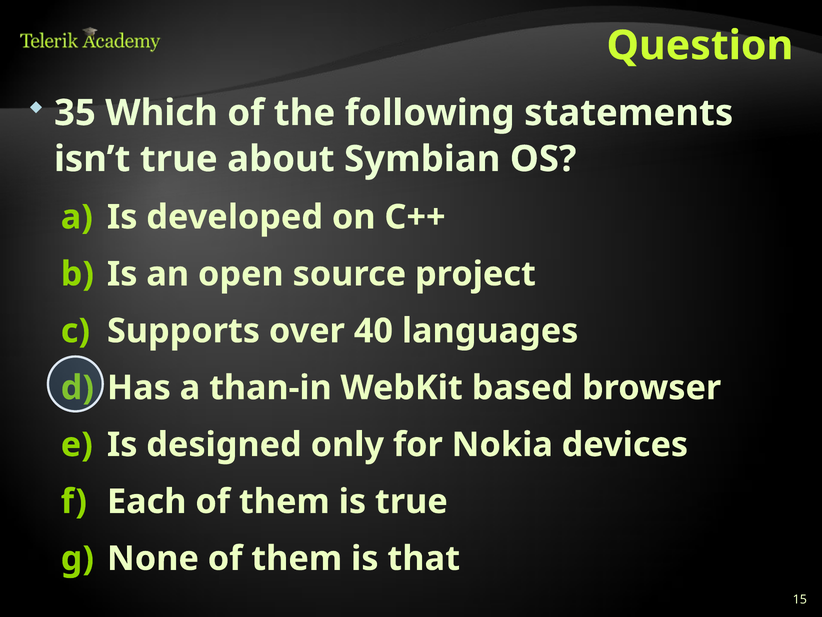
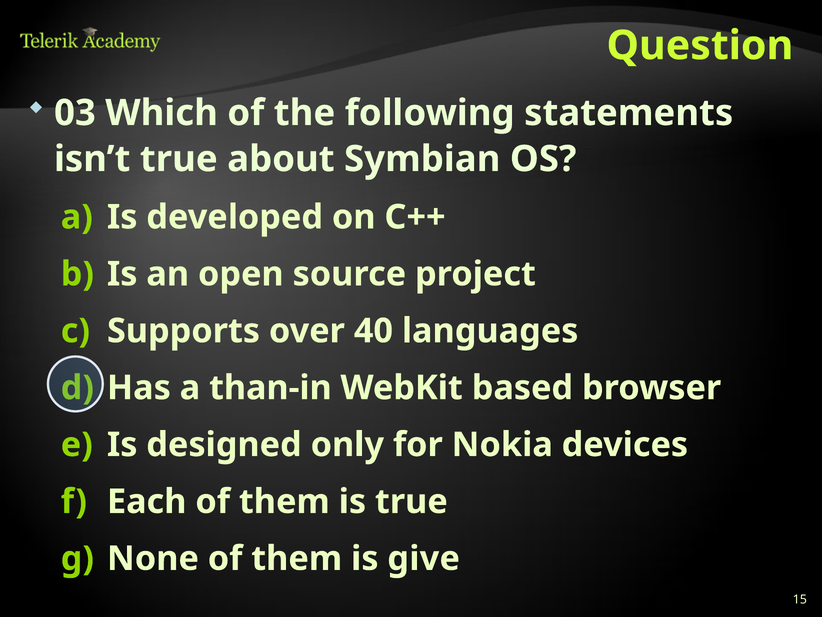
35: 35 -> 03 (75, 113)
that: that -> give (424, 558)
